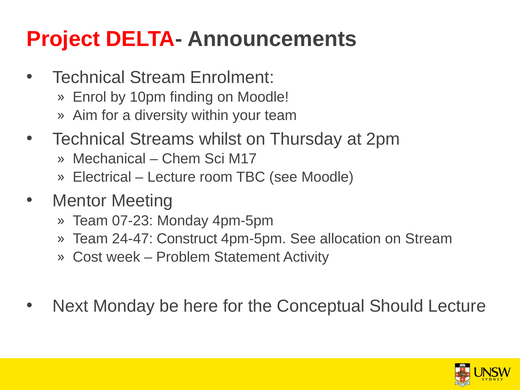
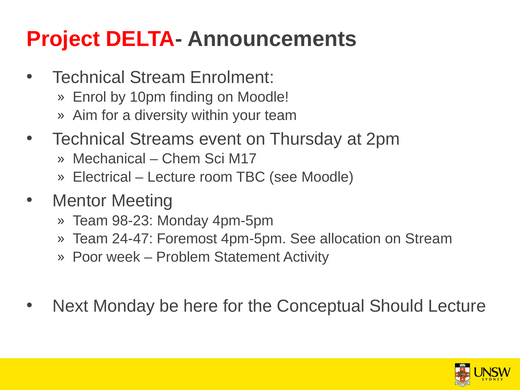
whilst: whilst -> event (220, 139)
07-23: 07-23 -> 98-23 (132, 221)
Construct: Construct -> Foremost (187, 239)
Cost: Cost -> Poor (88, 257)
